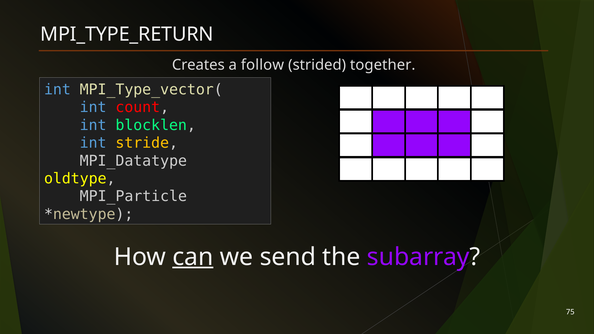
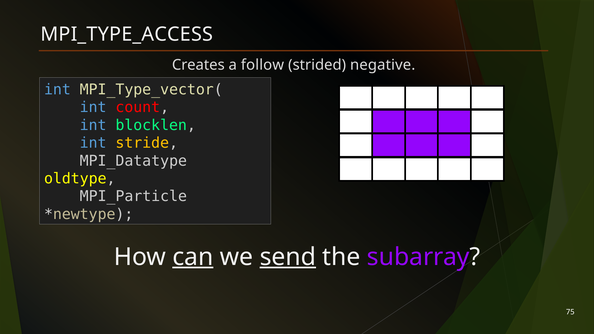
MPI_TYPE_RETURN: MPI_TYPE_RETURN -> MPI_TYPE_ACCESS (127, 34)
together: together -> negative (383, 65)
send underline: none -> present (288, 257)
